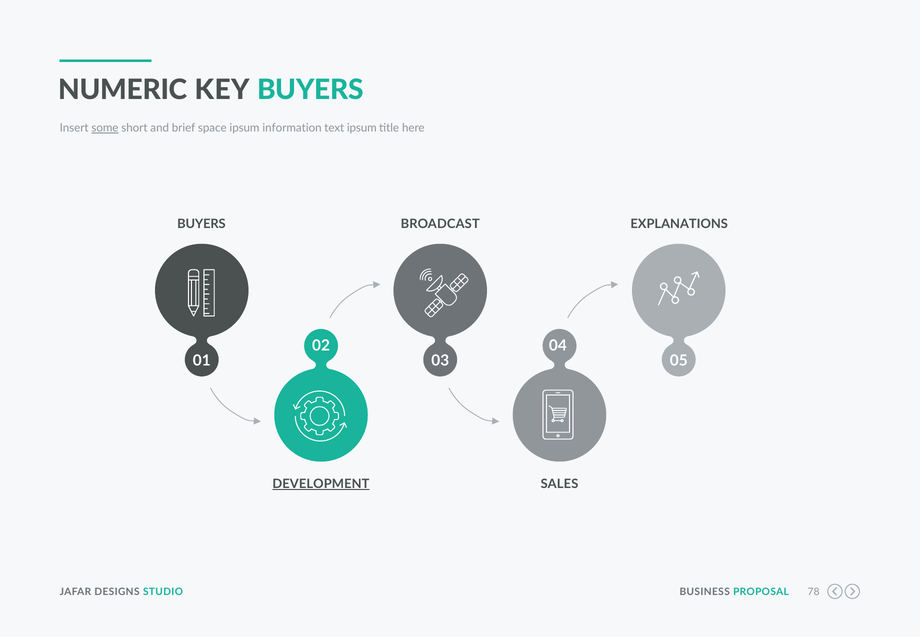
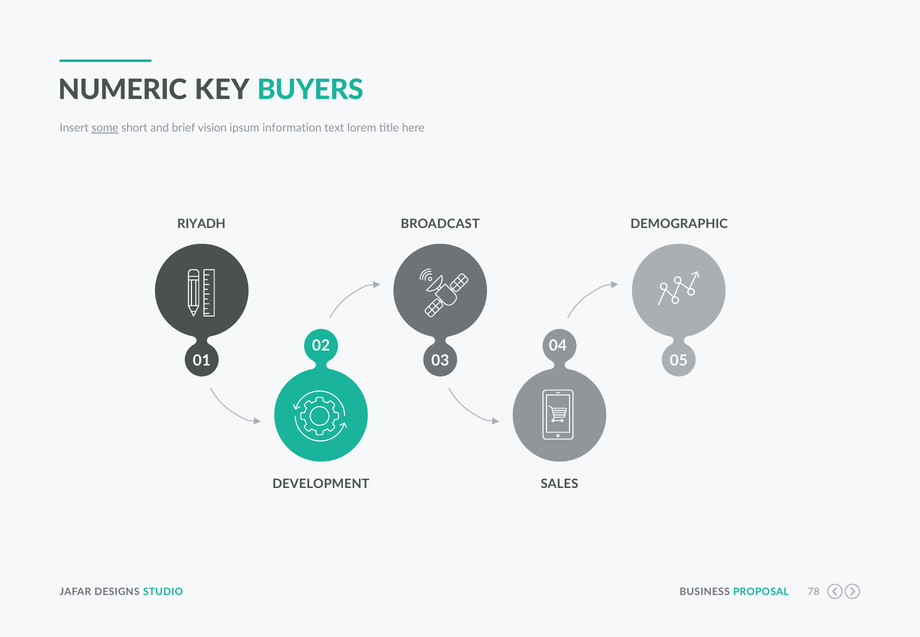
space: space -> vision (212, 128)
text ipsum: ipsum -> lorem (362, 128)
BUYERS: BUYERS -> RIYADH (201, 224)
EXPLANATIONS: EXPLANATIONS -> DEMOGRAPHIC (679, 224)
DEVELOPMENT underline: present -> none (321, 484)
